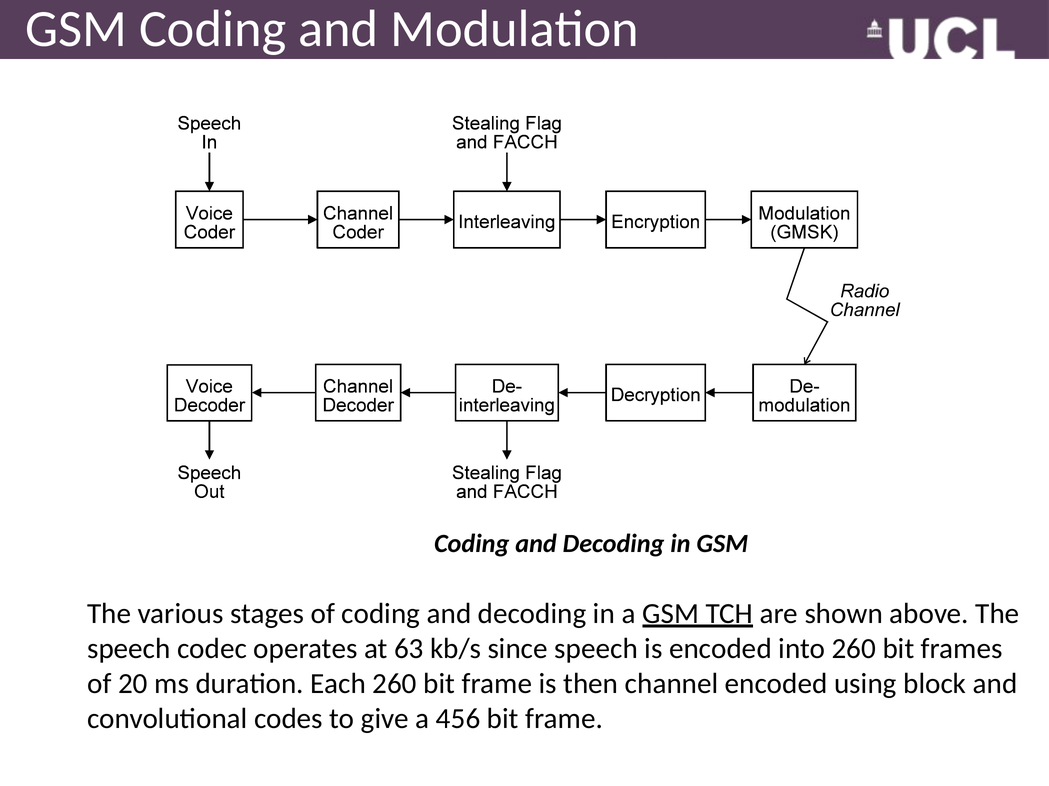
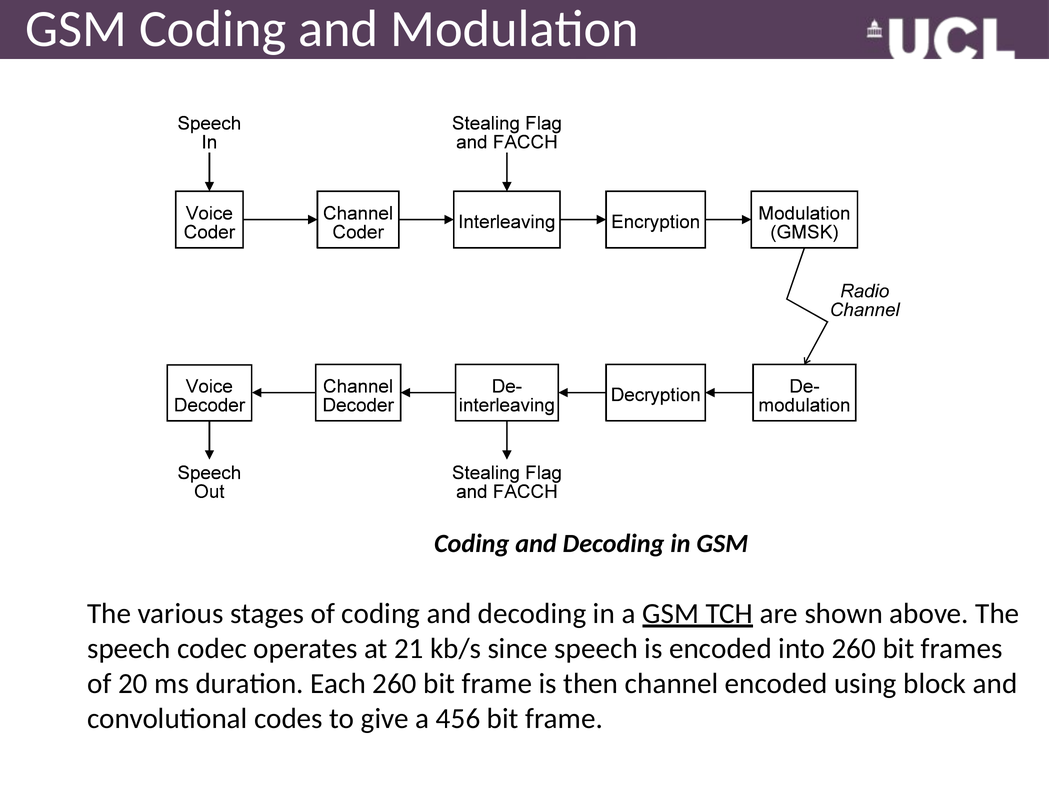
63: 63 -> 21 (409, 649)
